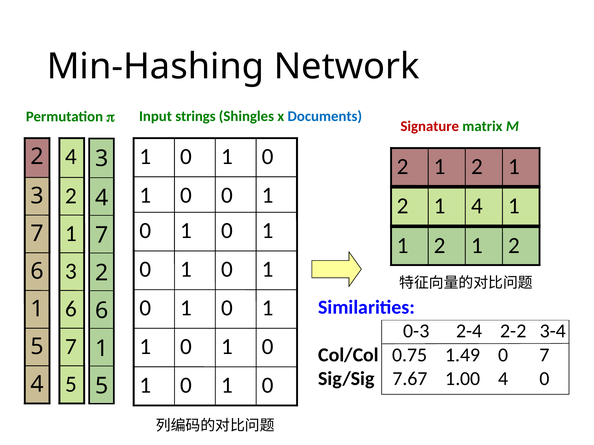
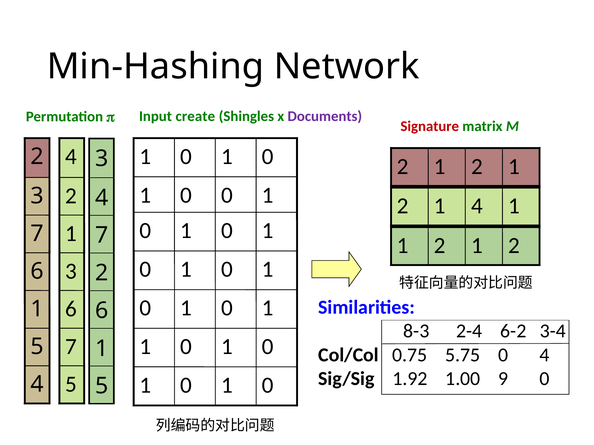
strings: strings -> create (195, 116)
Documents colour: blue -> purple (325, 116)
0-3: 0-3 -> 8-3 (416, 331)
2-2: 2-2 -> 6-2 (513, 331)
1.49: 1.49 -> 5.75 (463, 355)
0 7: 7 -> 4 (544, 355)
7.67: 7.67 -> 1.92 (410, 379)
1.00 4: 4 -> 9 (503, 379)
